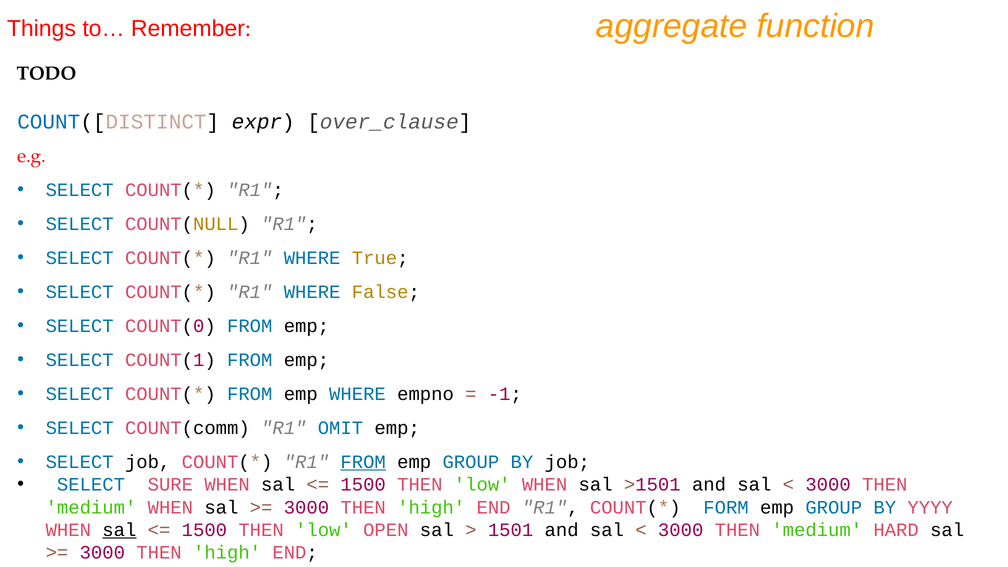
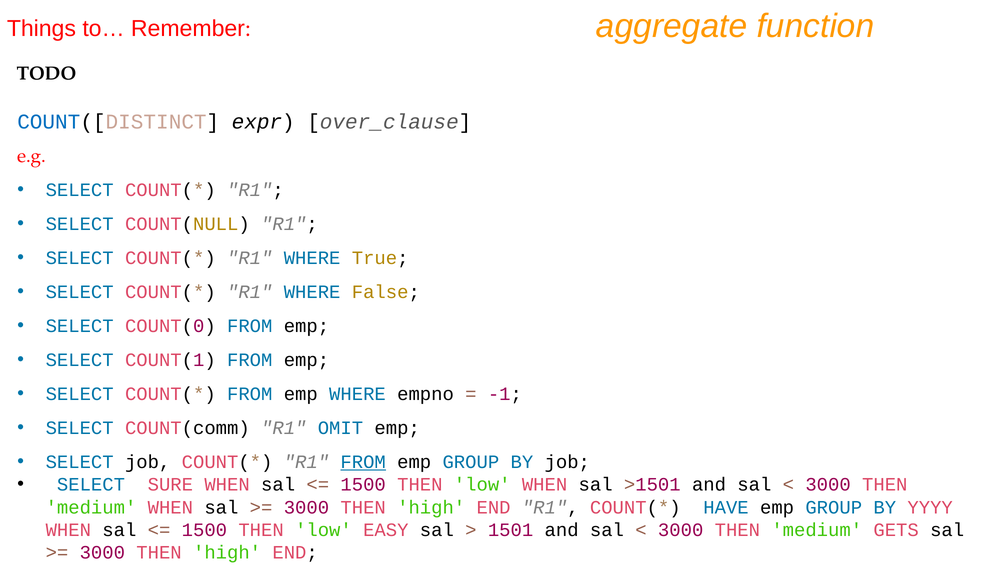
FORM: FORM -> HAVE (726, 507)
sal underline: present -> none (119, 530)
OPEN: OPEN -> EASY (386, 530)
HARD: HARD -> GETS (896, 530)
